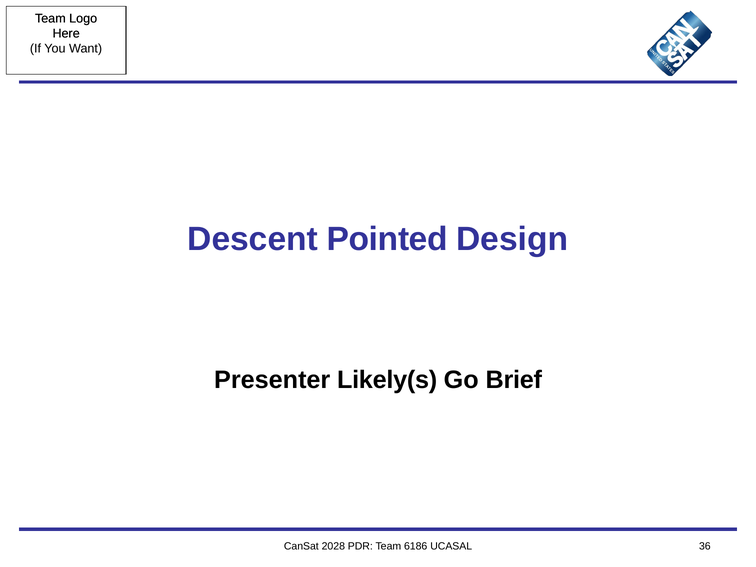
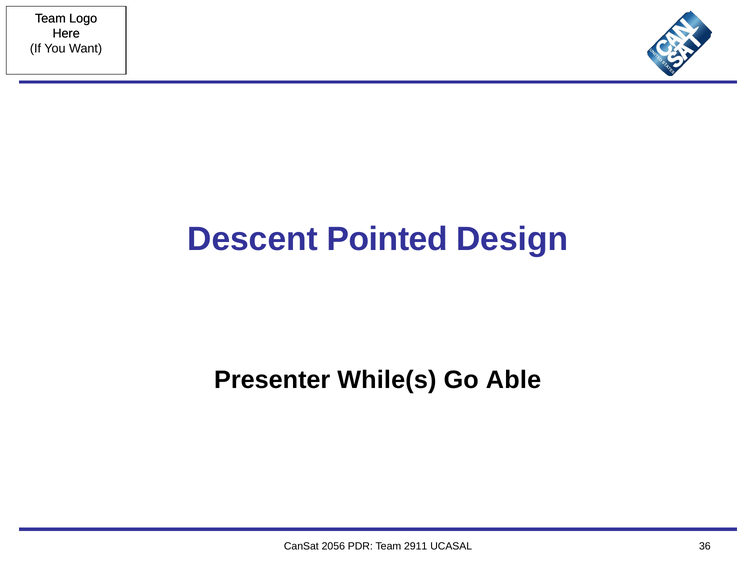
Likely(s: Likely(s -> While(s (387, 380)
Brief: Brief -> Able (514, 380)
2028: 2028 -> 2056 (333, 546)
6186: 6186 -> 2911 (416, 546)
